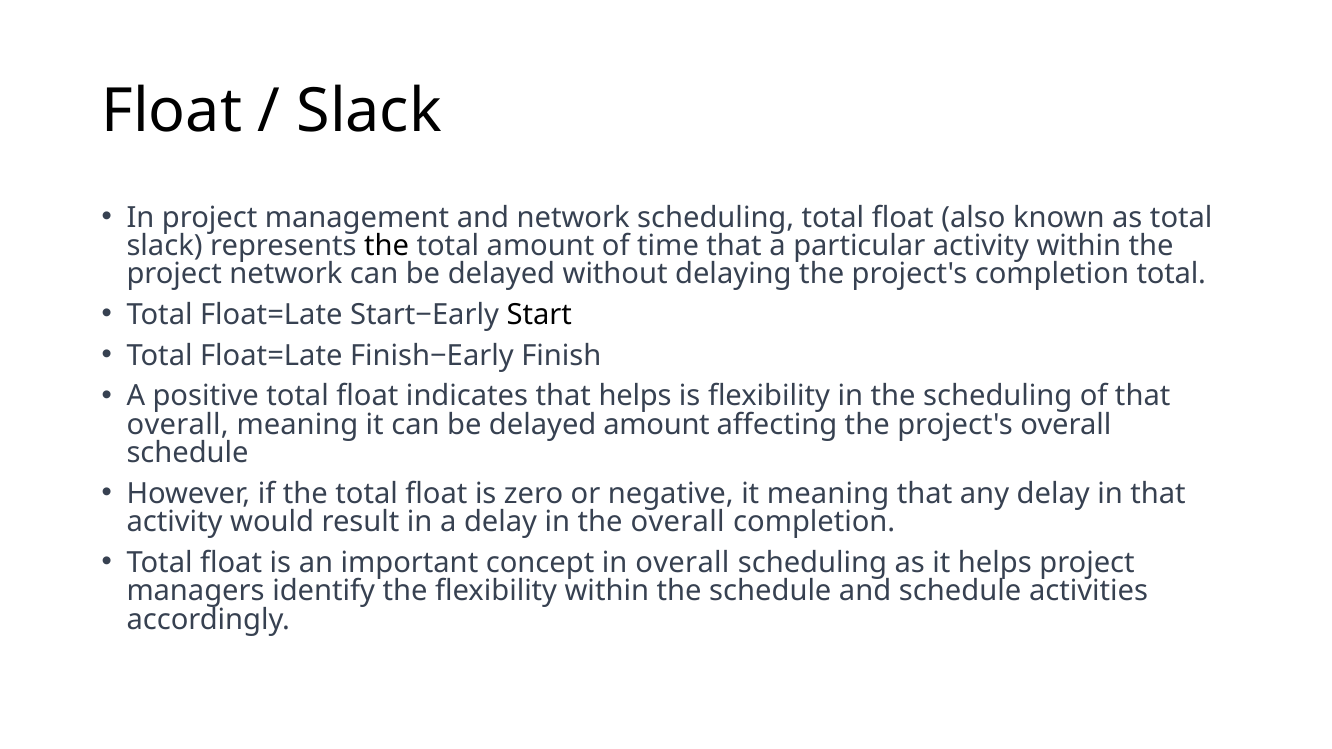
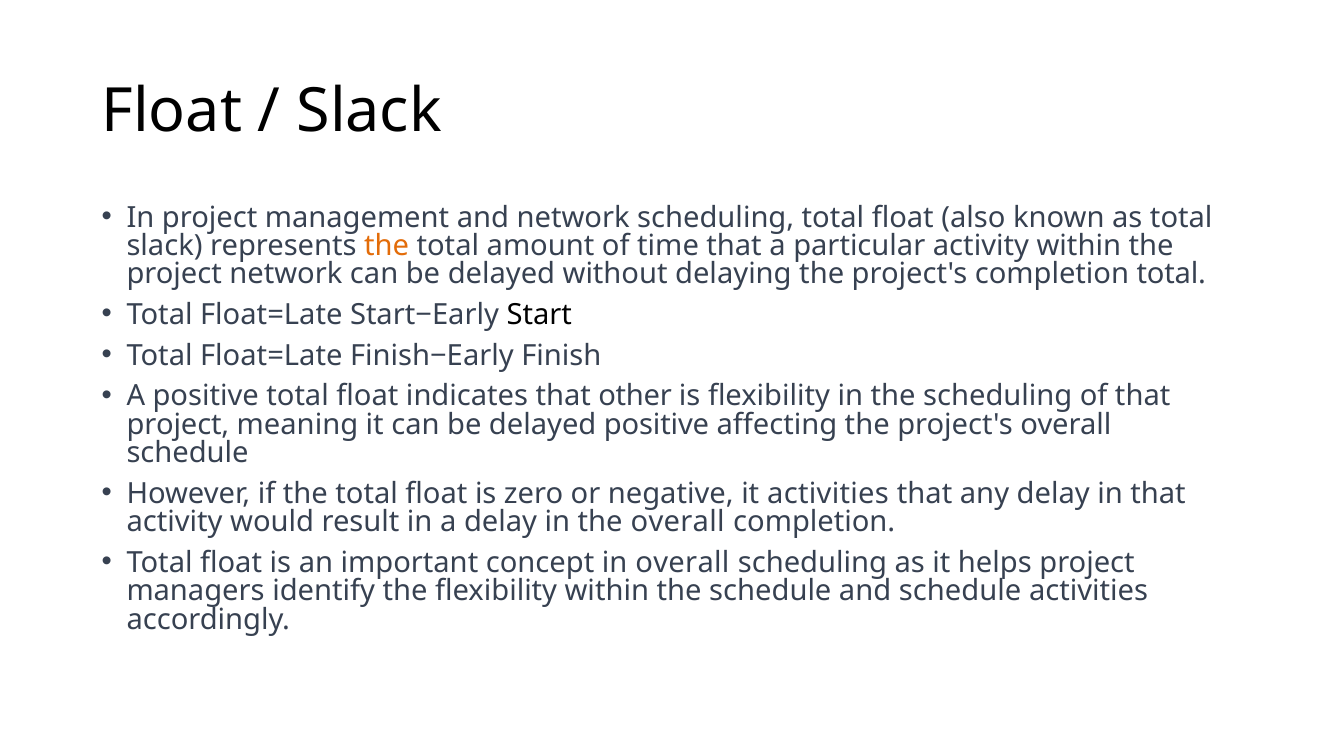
the colour: black -> orange (387, 246)
that helps: helps -> other (635, 396)
overall: overall -> project (178, 425)
delayed amount: amount -> positive (657, 425)
it meaning: meaning -> activities (828, 494)
